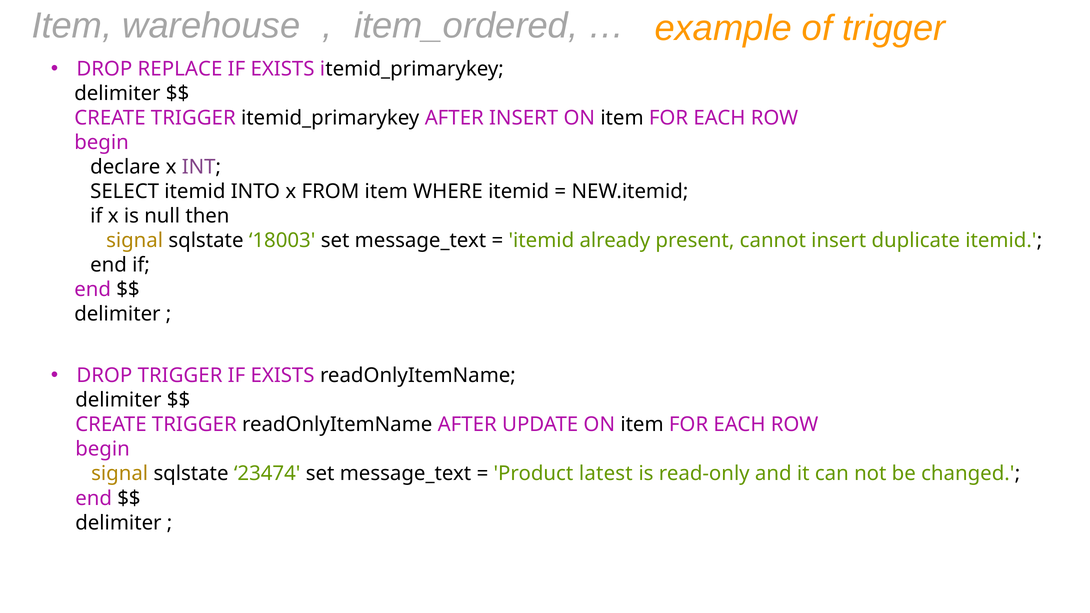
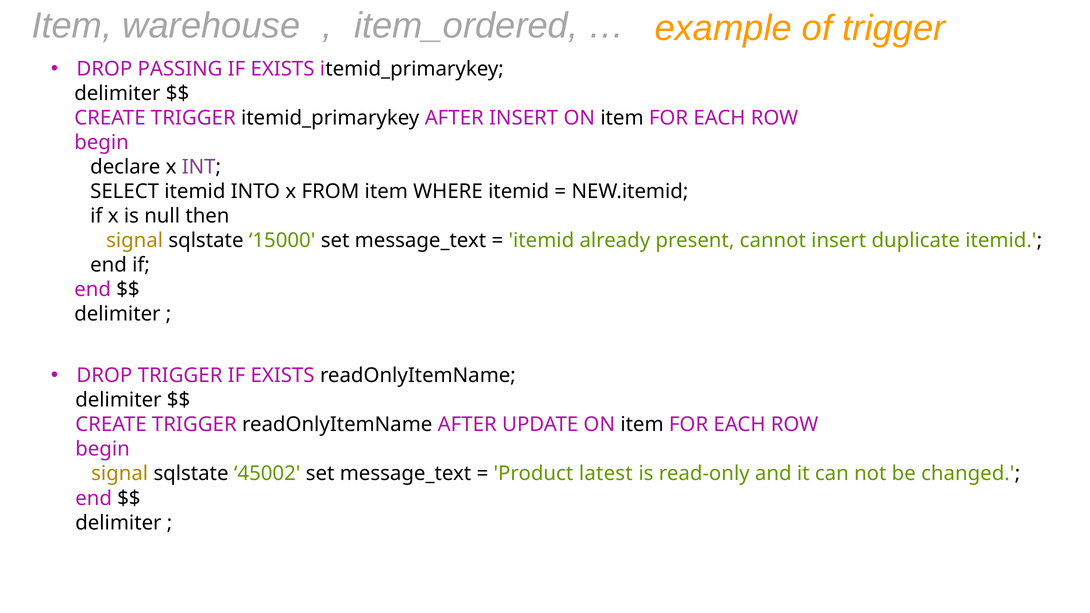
REPLACE: REPLACE -> PASSING (180, 69)
18003: 18003 -> 15000 (282, 241)
23474: 23474 -> 45002 (267, 474)
